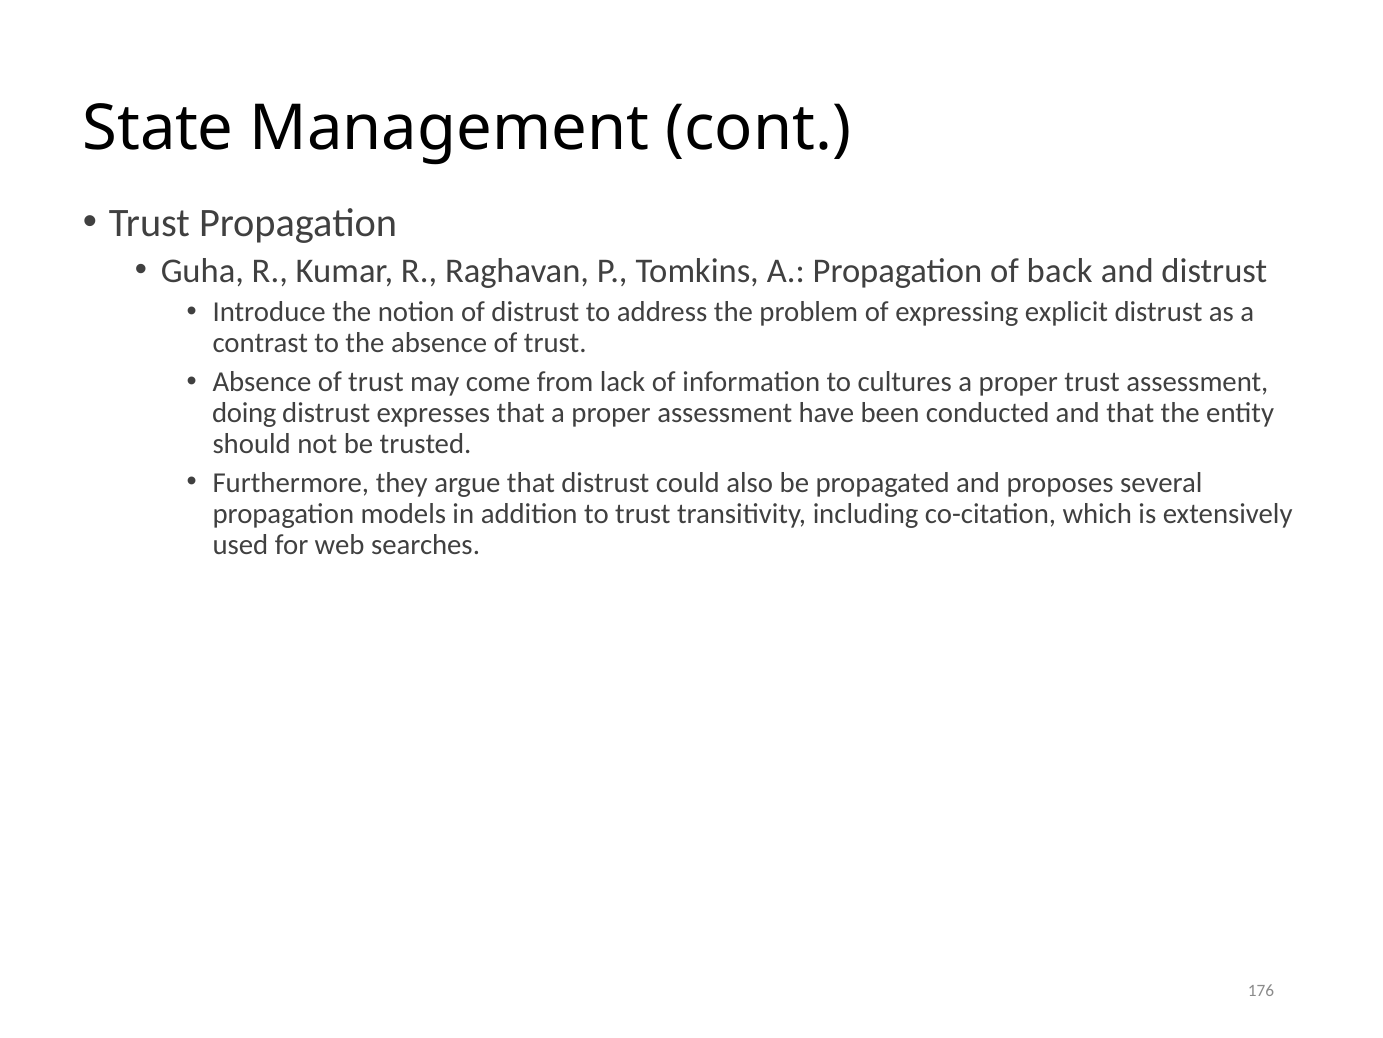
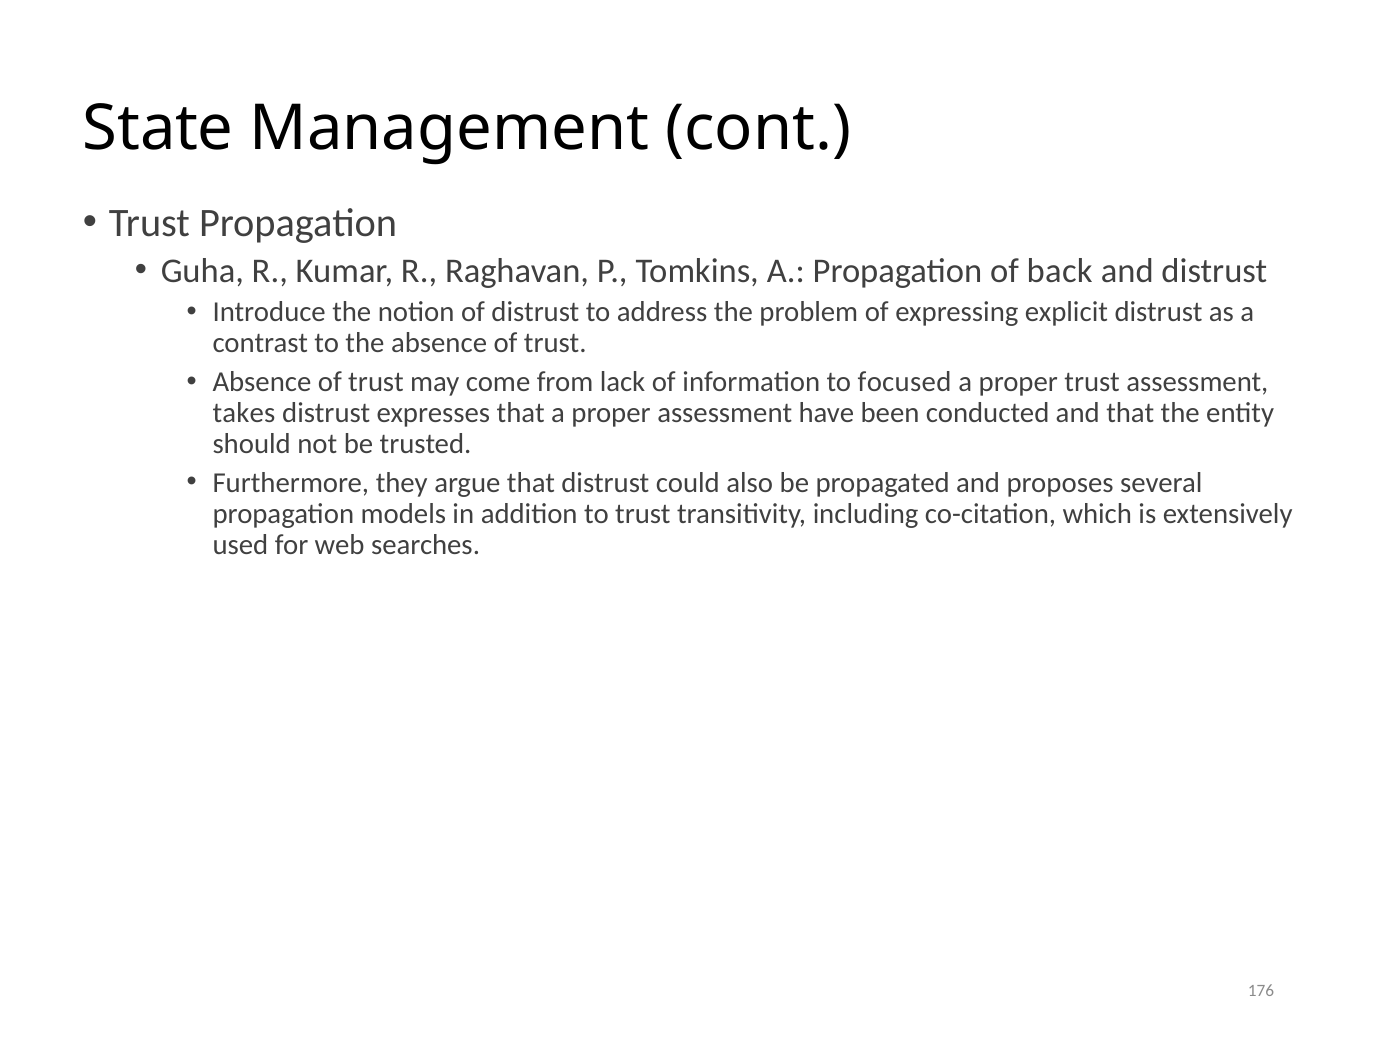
cultures: cultures -> focused (905, 382)
doing: doing -> takes (244, 413)
